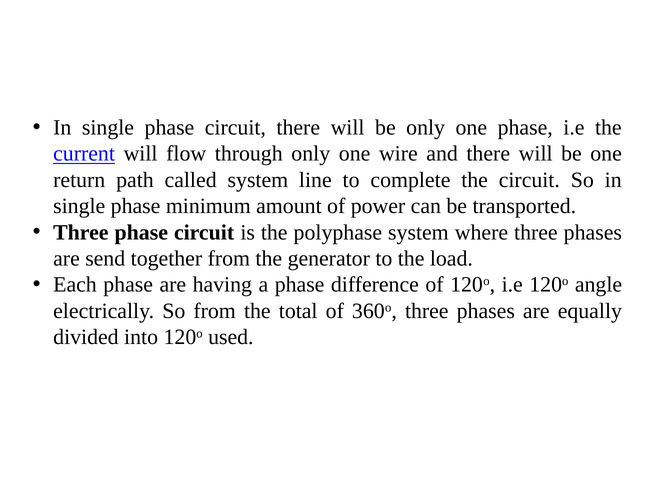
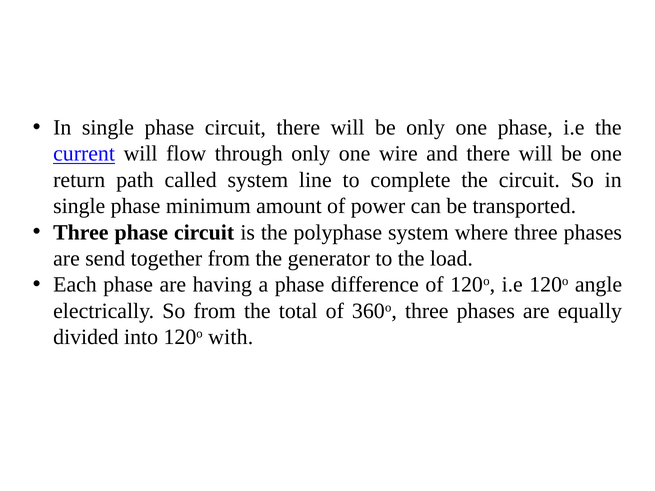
used: used -> with (231, 337)
